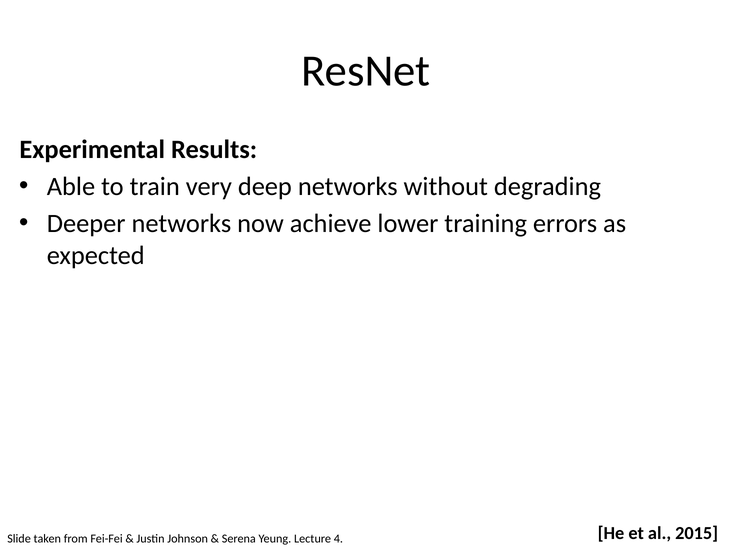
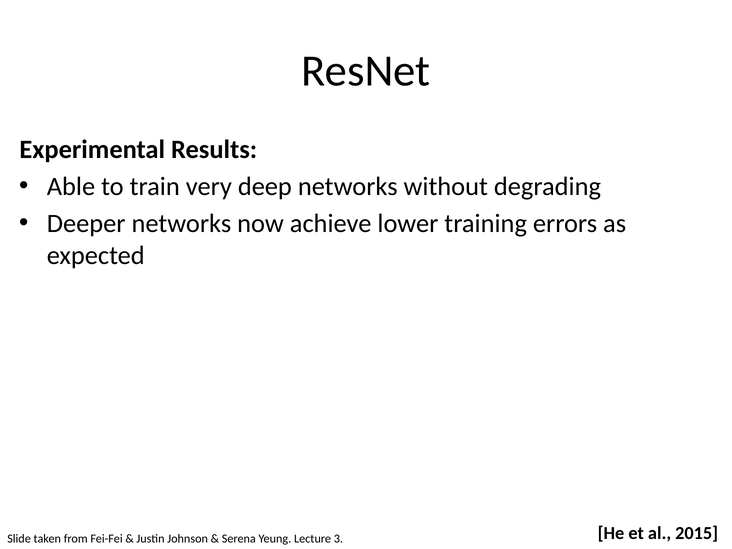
4: 4 -> 3 (338, 539)
